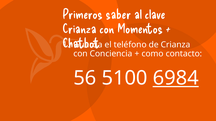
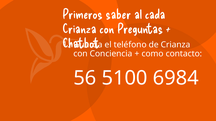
clave: clave -> cada (155, 14)
Momentos: Momentos -> Preguntas (140, 29)
6984 underline: present -> none (176, 78)
